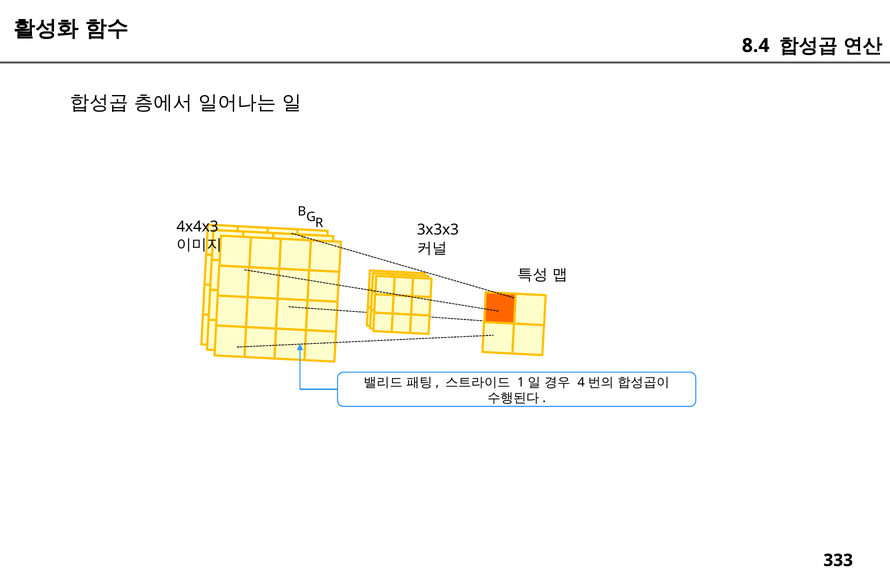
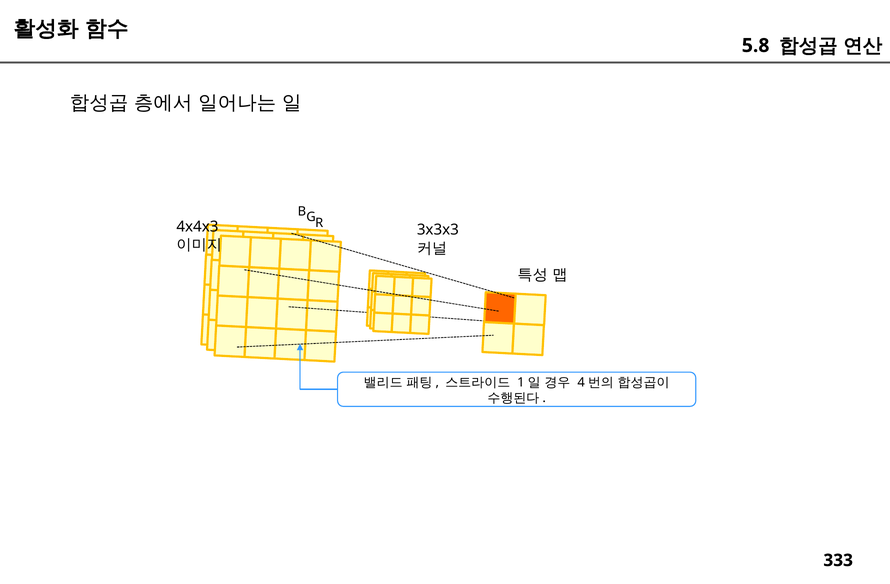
8.4: 8.4 -> 5.8 (756, 46)
